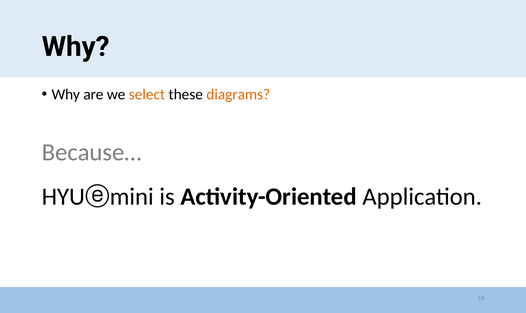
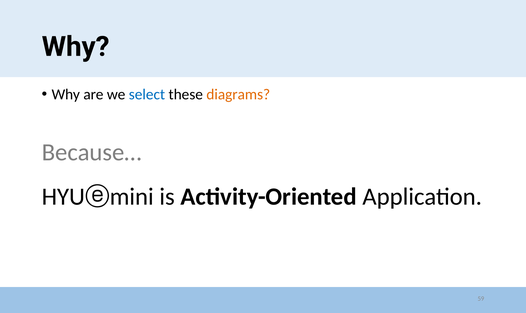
select colour: orange -> blue (147, 94)
